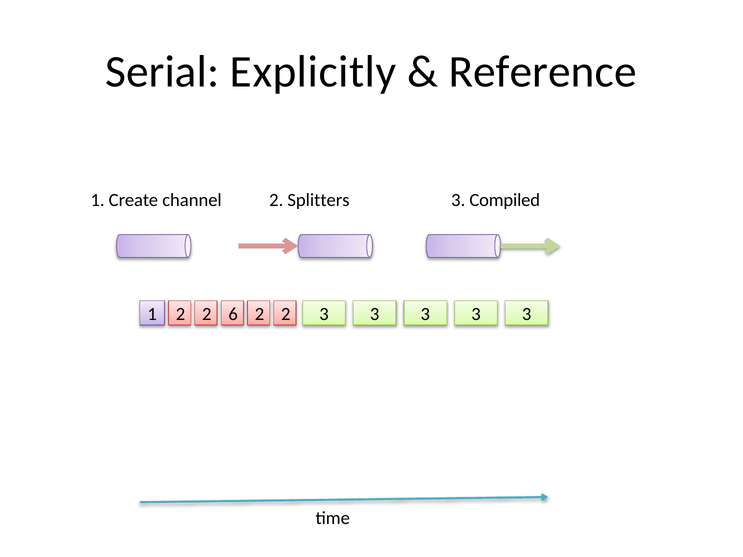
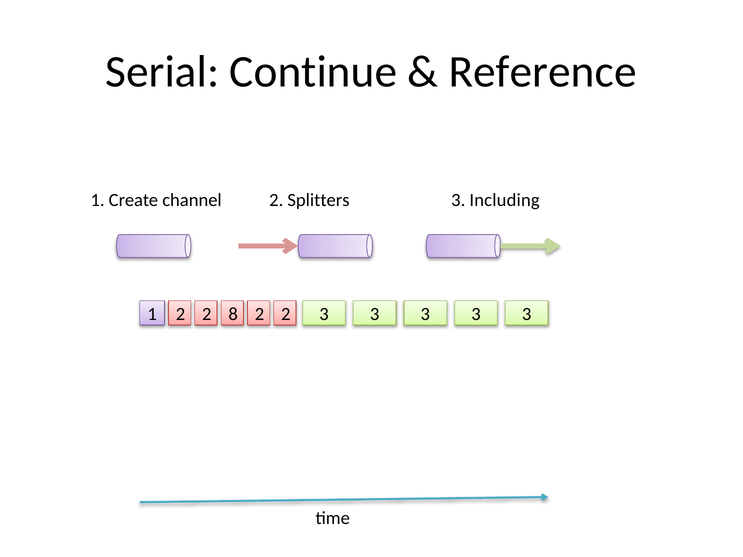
Explicitly: Explicitly -> Continue (313, 72)
Compiled: Compiled -> Including (505, 200)
6: 6 -> 8 (233, 314)
